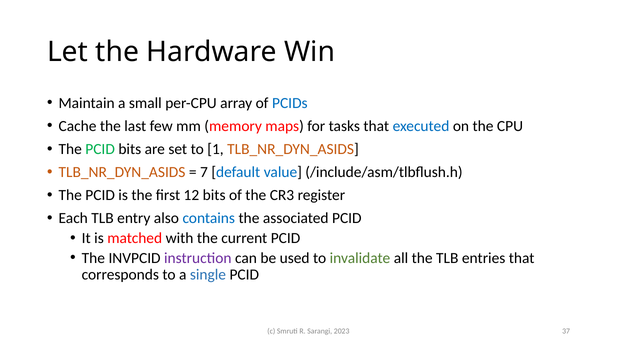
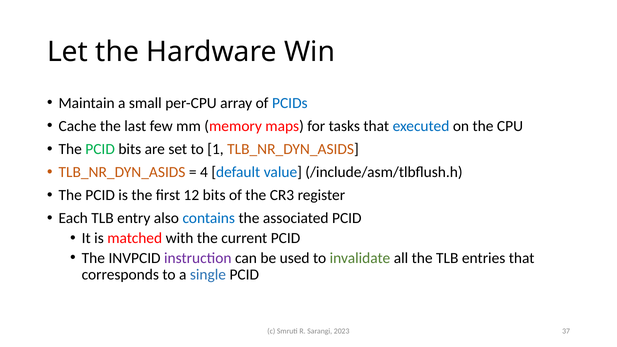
7: 7 -> 4 (204, 172)
